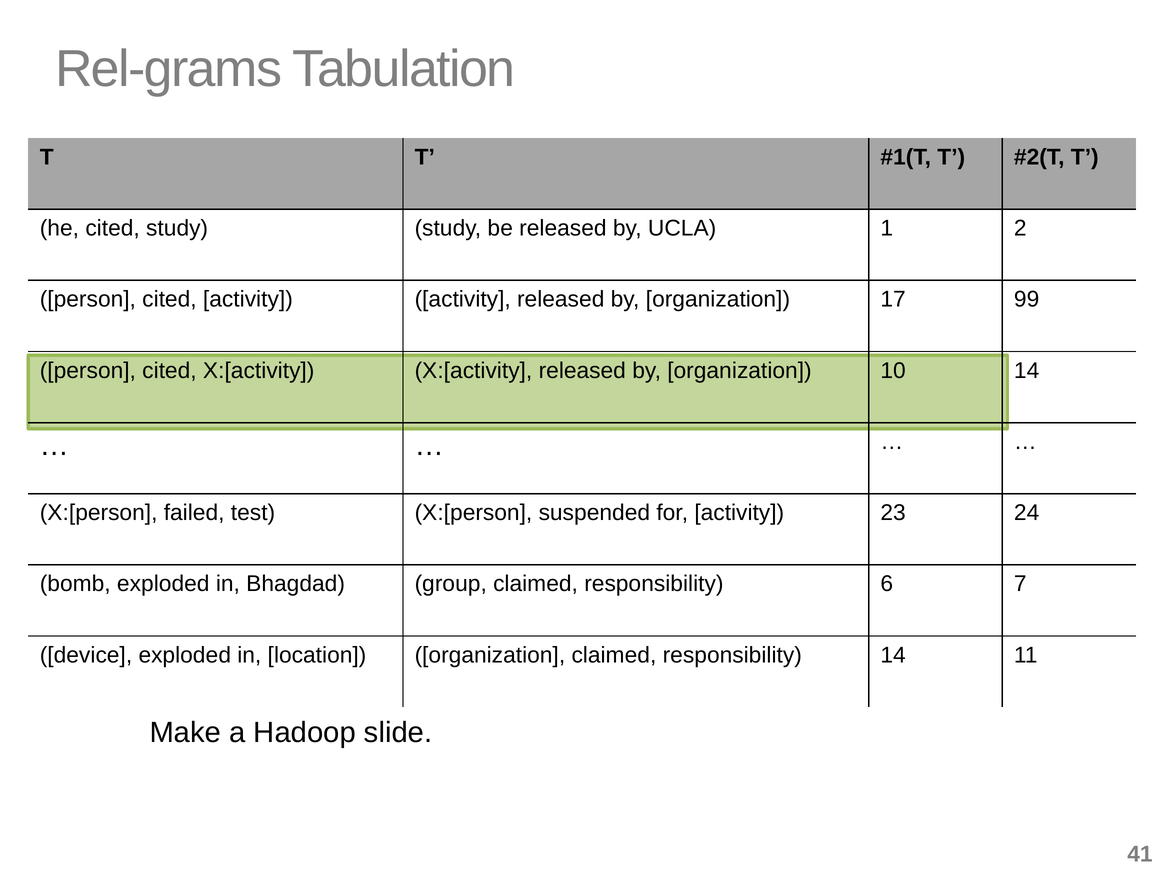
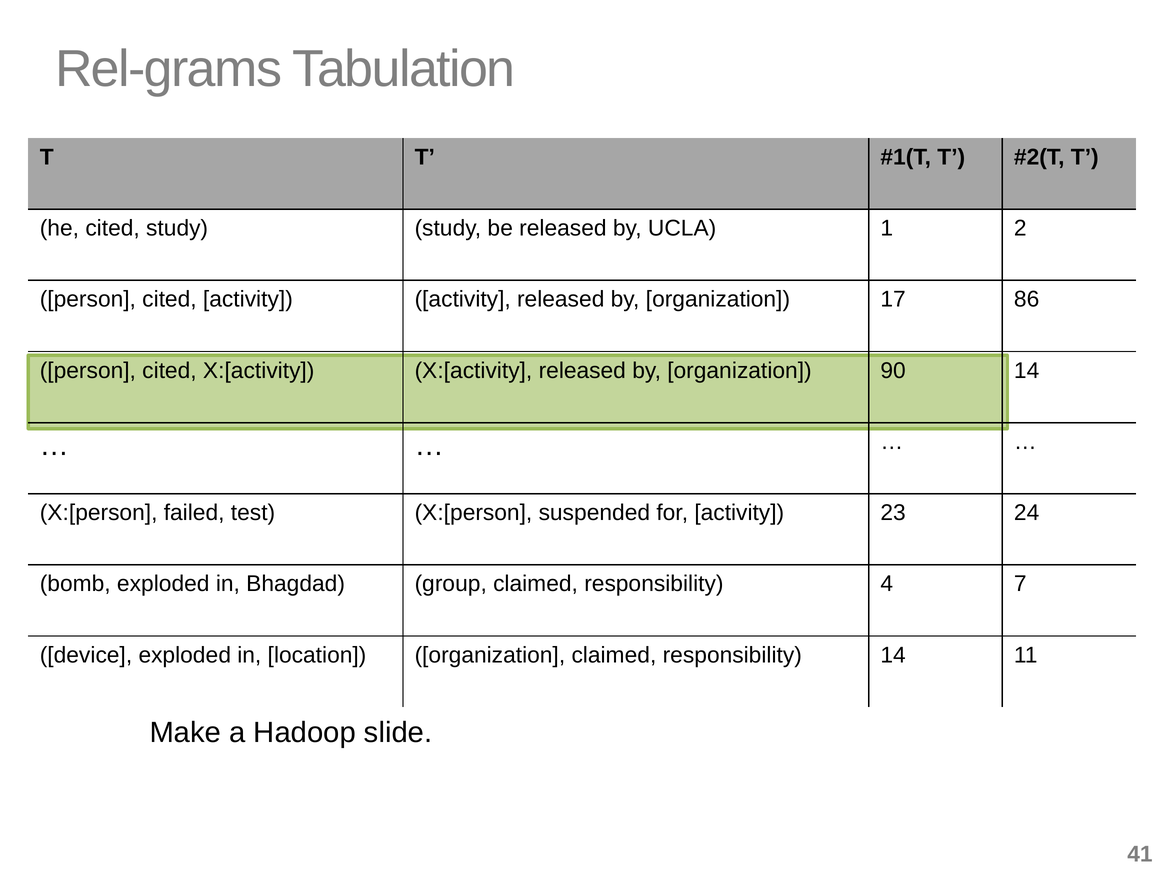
99: 99 -> 86 (1027, 300)
10: 10 -> 90 (893, 371)
6: 6 -> 4 (887, 584)
